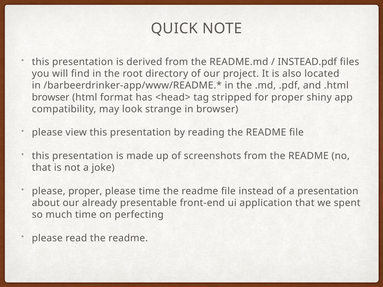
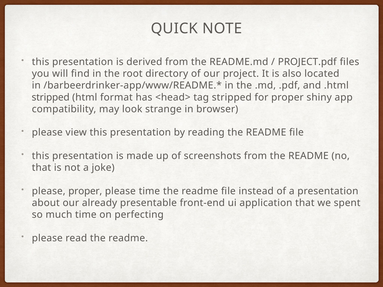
INSTEAD.pdf: INSTEAD.pdf -> PROJECT.pdf (307, 62)
browser: browser -> stripped (51, 97)
